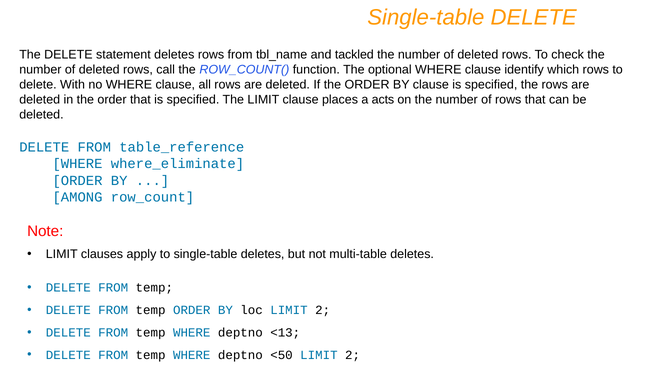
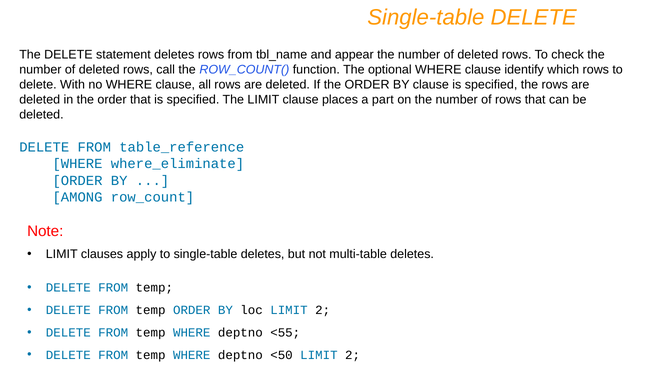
tackled: tackled -> appear (354, 55)
acts: acts -> part (383, 100)
<13: <13 -> <55 (285, 333)
